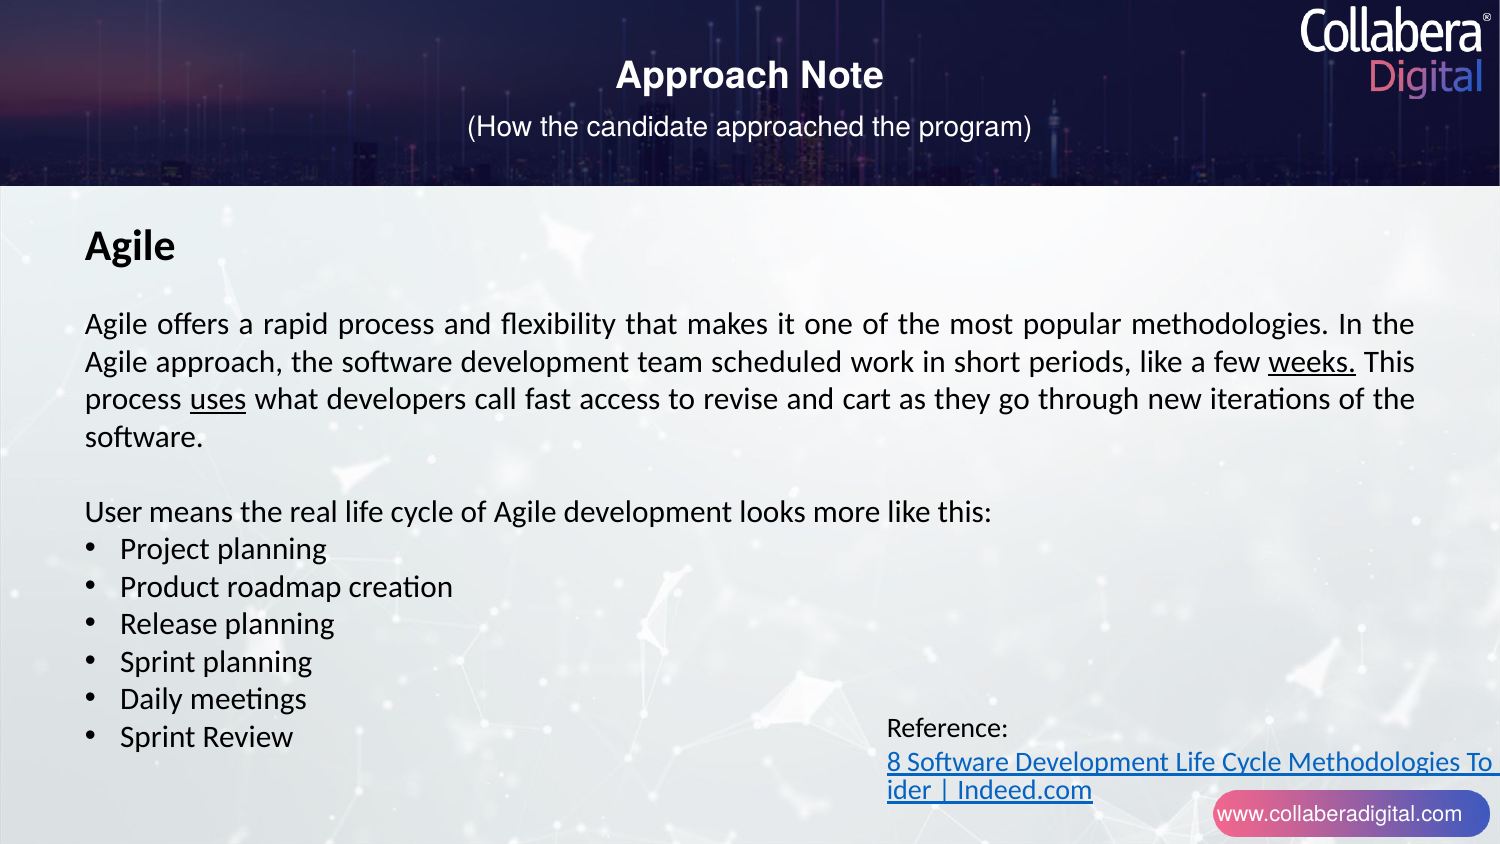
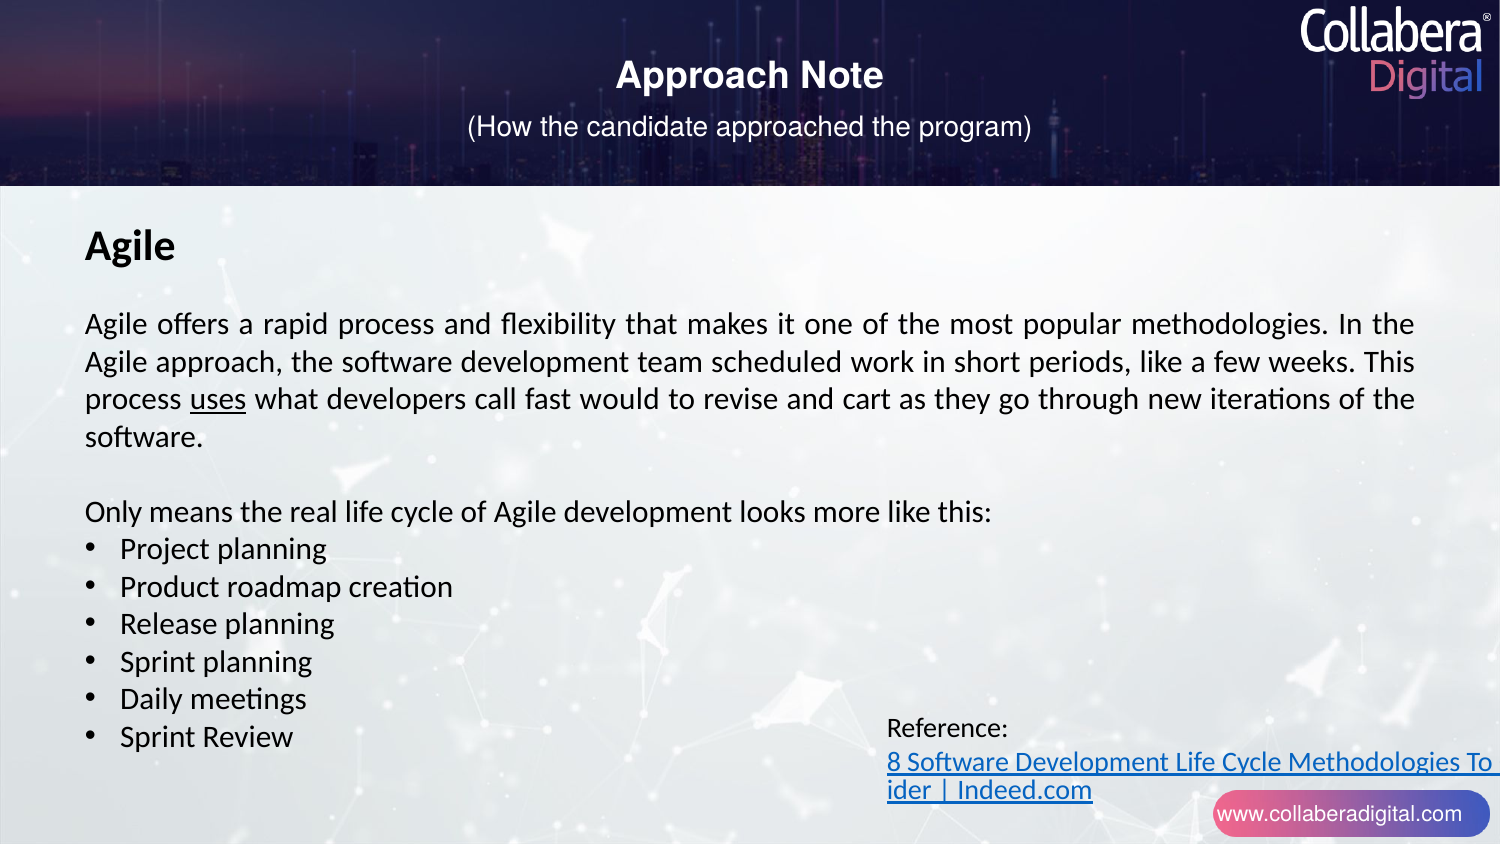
weeks underline: present -> none (1312, 362)
access: access -> would (620, 399)
User: User -> Only (114, 512)
